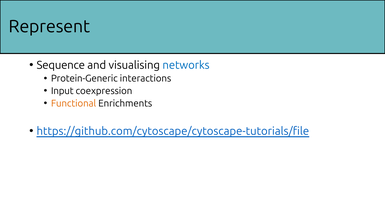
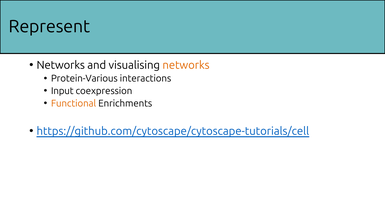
Sequence: Sequence -> Networks (61, 65)
networks colour: blue -> orange (186, 65)
Protein-Generic: Protein-Generic -> Protein-Various (84, 78)
https://github.com/cytoscape/cytoscape-tutorials/file: https://github.com/cytoscape/cytoscape-tutorials/file -> https://github.com/cytoscape/cytoscape-tutorials/cell (173, 131)
